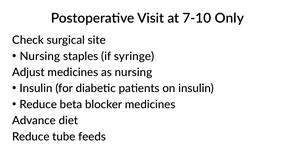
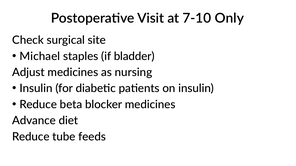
Nursing: Nursing -> Michael (40, 56)
syringe: syringe -> bladder (134, 56)
